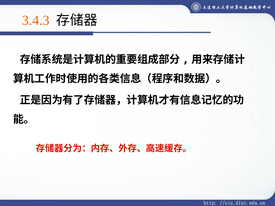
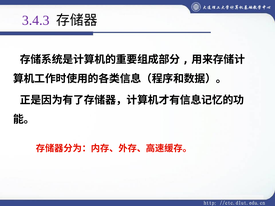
3.4.3 colour: orange -> purple (36, 20)
